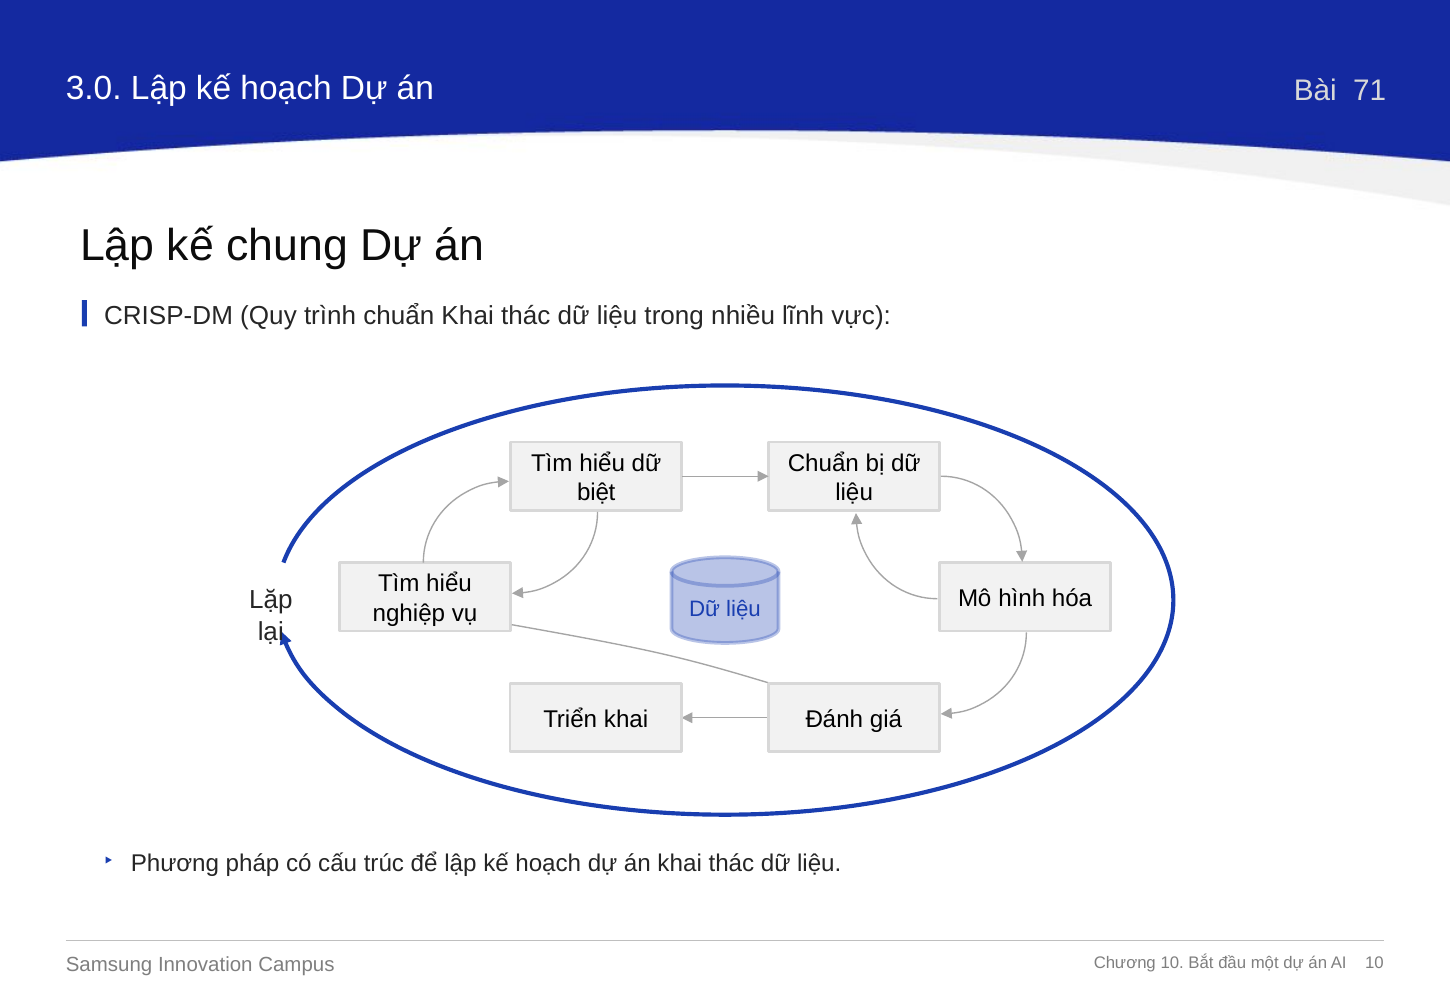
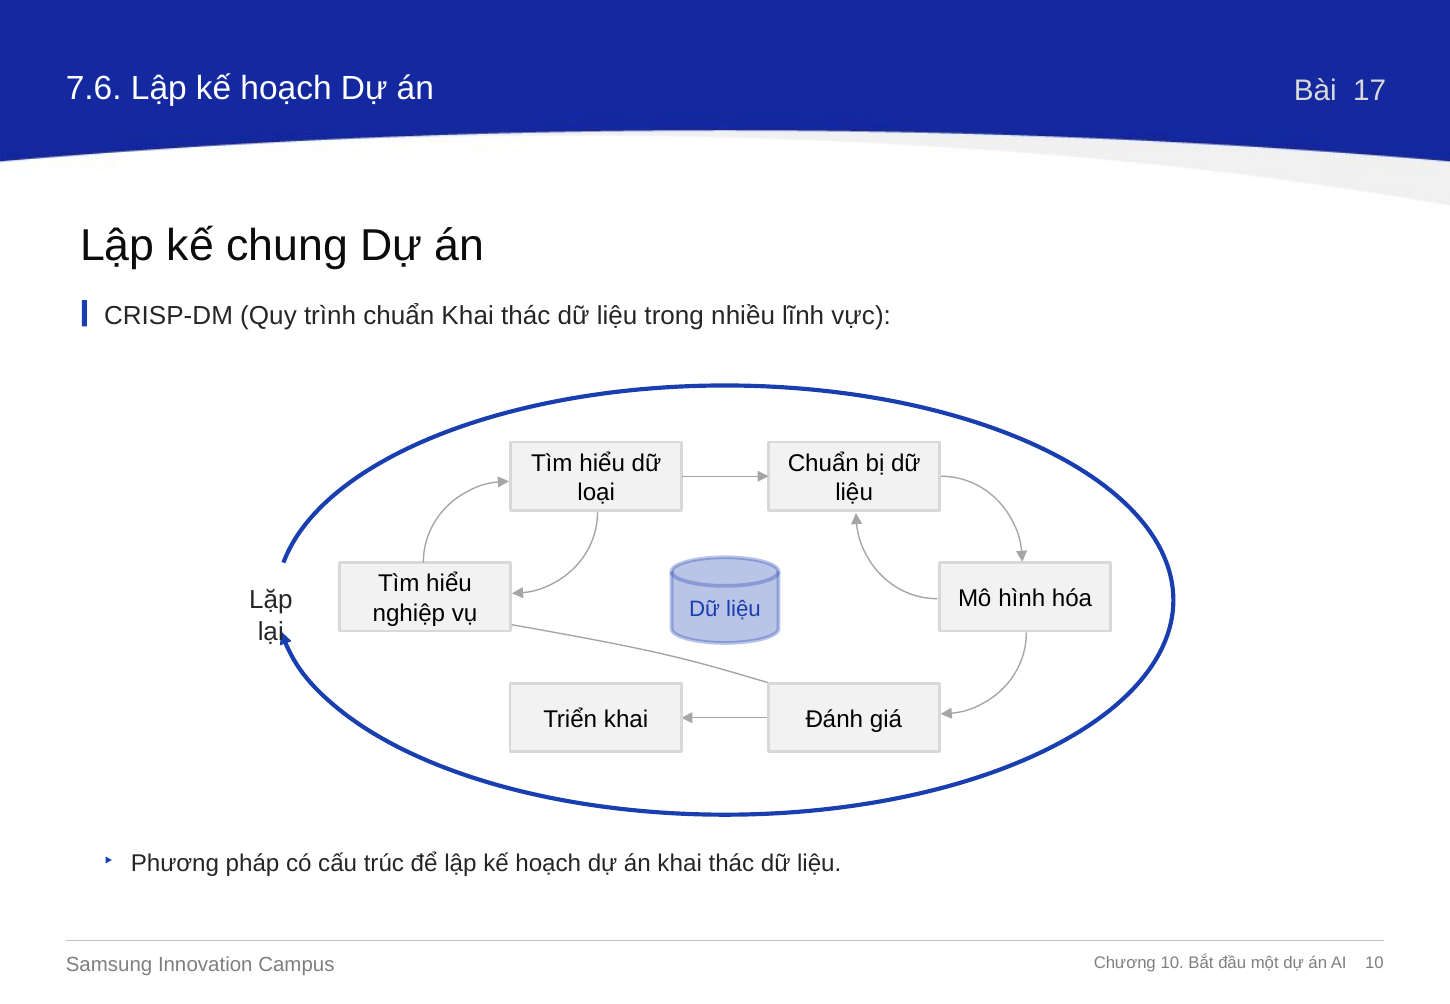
3.0: 3.0 -> 7.6 (94, 88)
71: 71 -> 17 (1370, 90)
biệt: biệt -> loại (596, 492)
